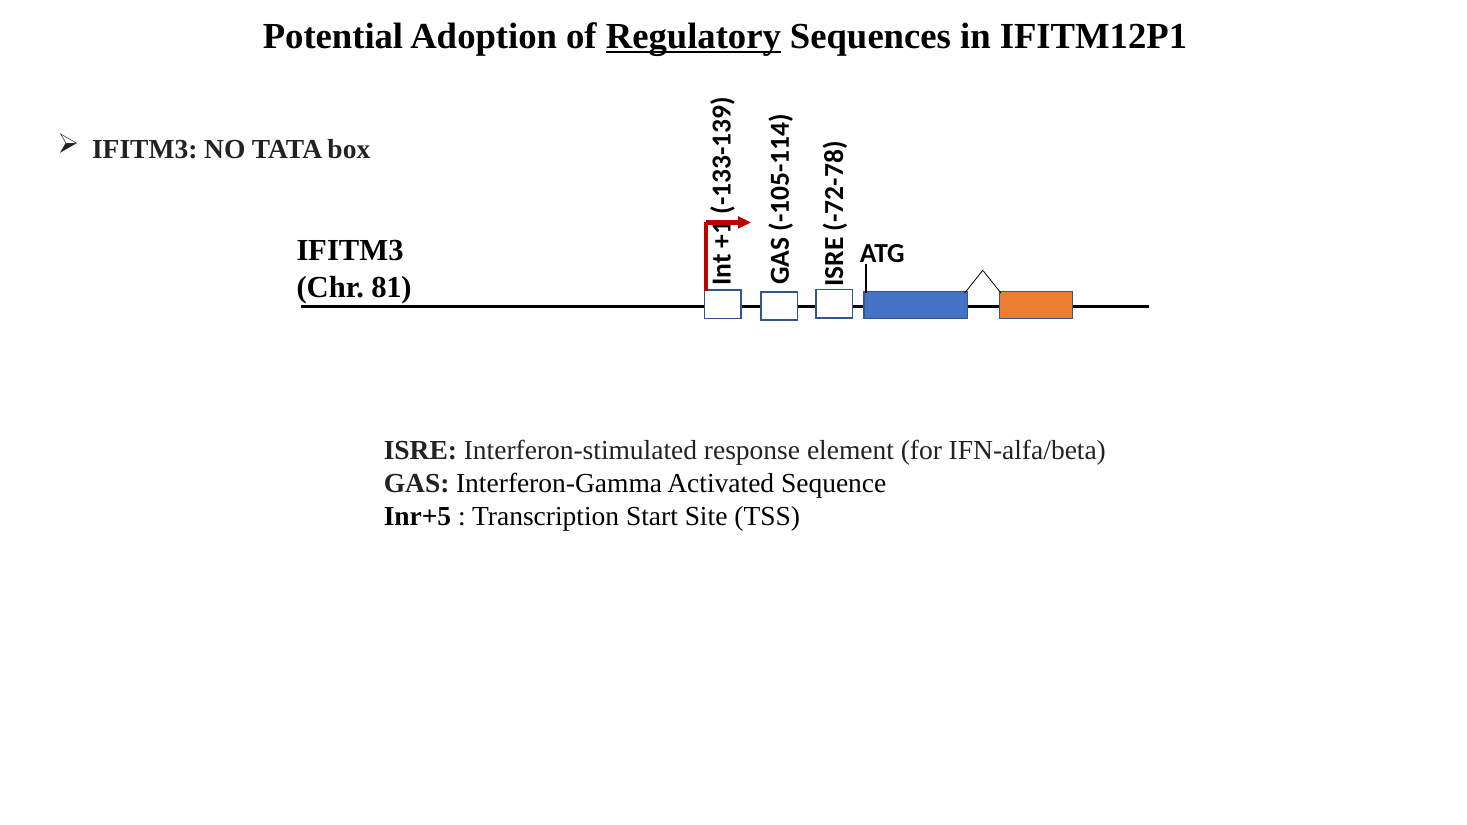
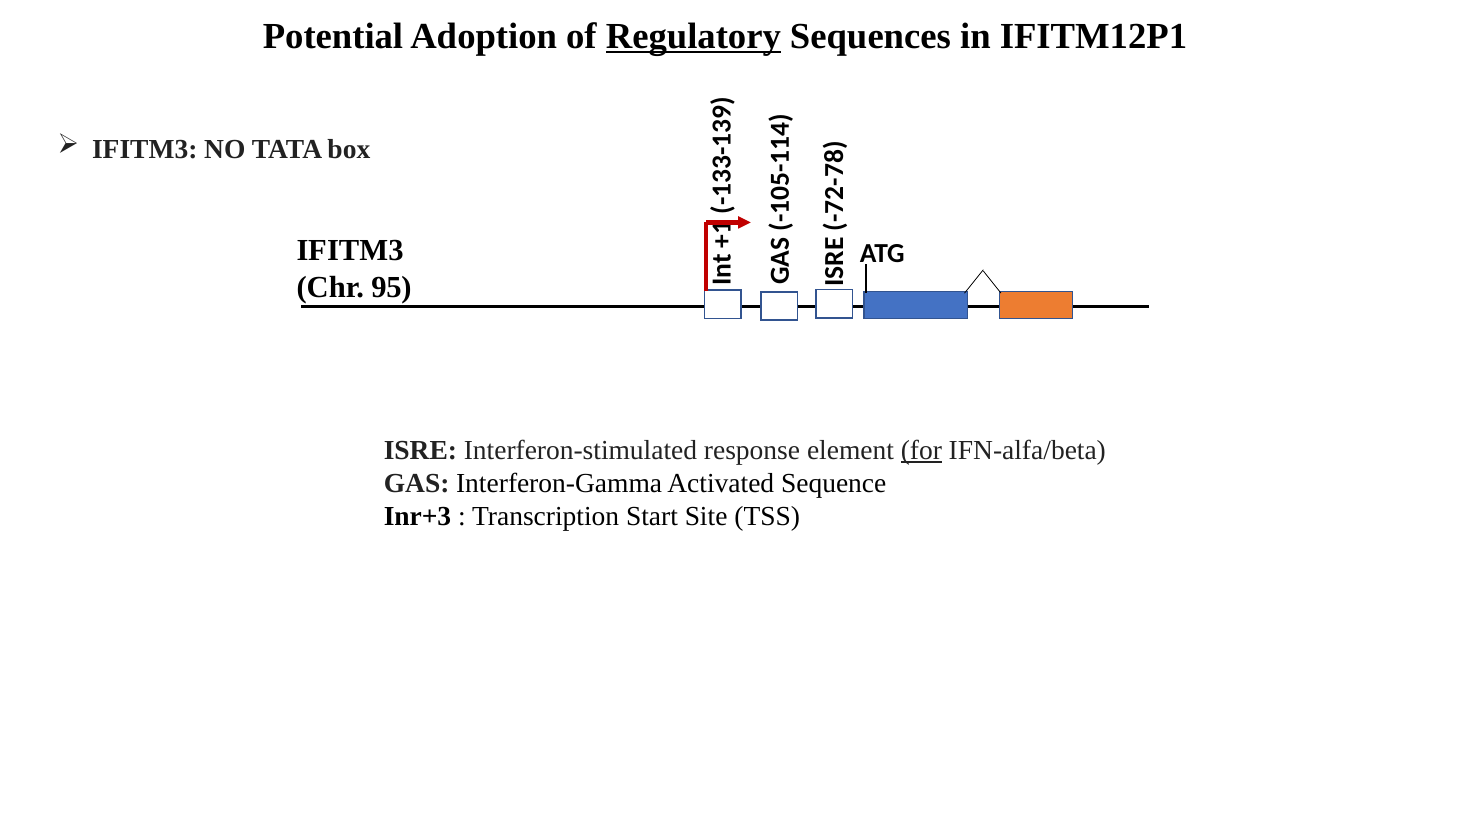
81: 81 -> 95 (392, 287)
for underline: none -> present (921, 451)
Inr+5: Inr+5 -> Inr+3 (418, 517)
